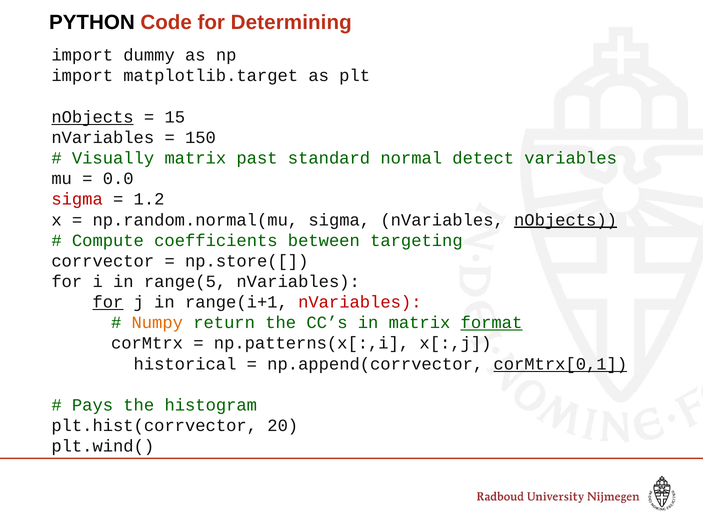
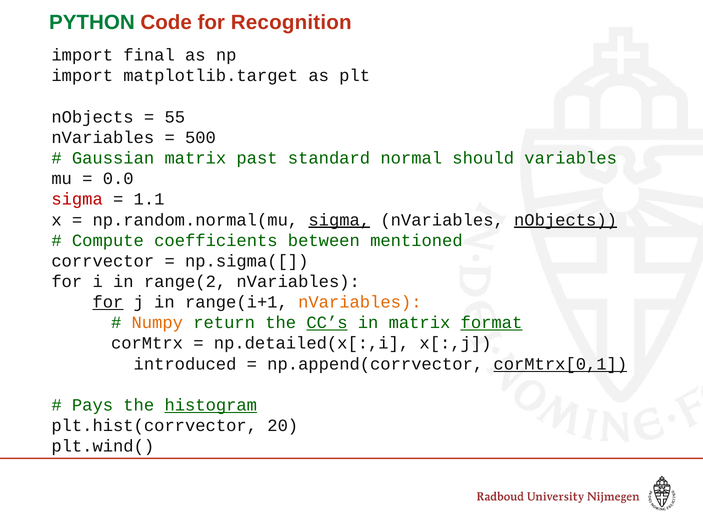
PYTHON colour: black -> green (92, 22)
Determining: Determining -> Recognition (291, 22)
dummy: dummy -> final (149, 55)
nObjects underline: present -> none (93, 117)
15: 15 -> 55 (175, 117)
150: 150 -> 500 (200, 138)
Visually: Visually -> Gaussian (113, 158)
detect: detect -> should (483, 158)
1.2: 1.2 -> 1.1 (149, 199)
sigma underline: none -> present (339, 220)
targeting: targeting -> mentioned (416, 241)
np.store([: np.store([ -> np.sigma([ (247, 261)
range(5: range(5 -> range(2 (185, 282)
nVariables colour: red -> orange (360, 302)
CC’s underline: none -> present (327, 323)
np.patterns(x[:,i: np.patterns(x[:,i -> np.detailed(x[:,i (312, 344)
historical: historical -> introduced (185, 364)
histogram underline: none -> present (211, 405)
